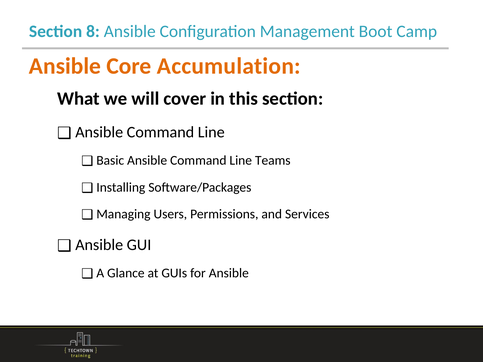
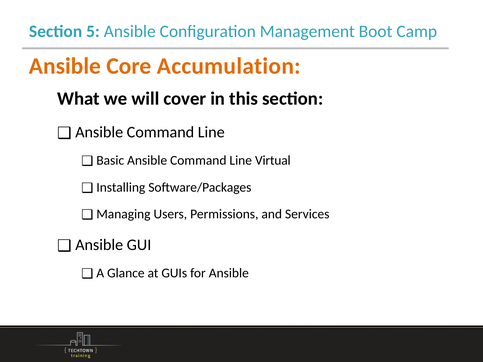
8: 8 -> 5 (93, 31)
Teams: Teams -> Virtual (273, 161)
